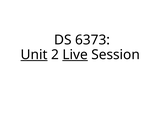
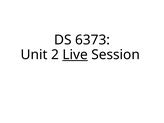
Unit underline: present -> none (34, 55)
